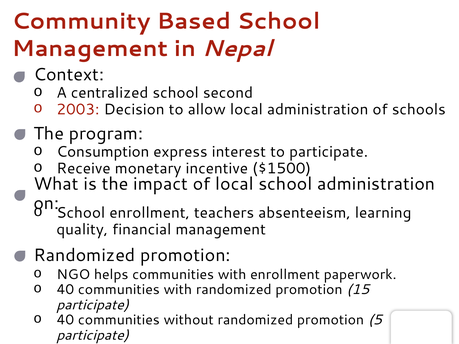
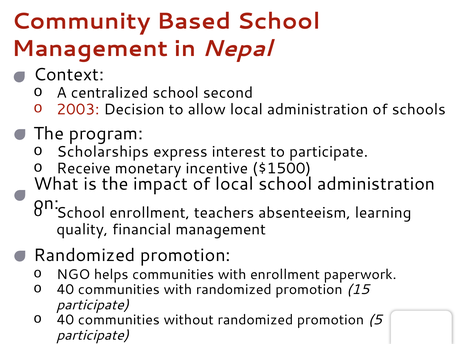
Consumption: Consumption -> Scholarships (103, 152)
